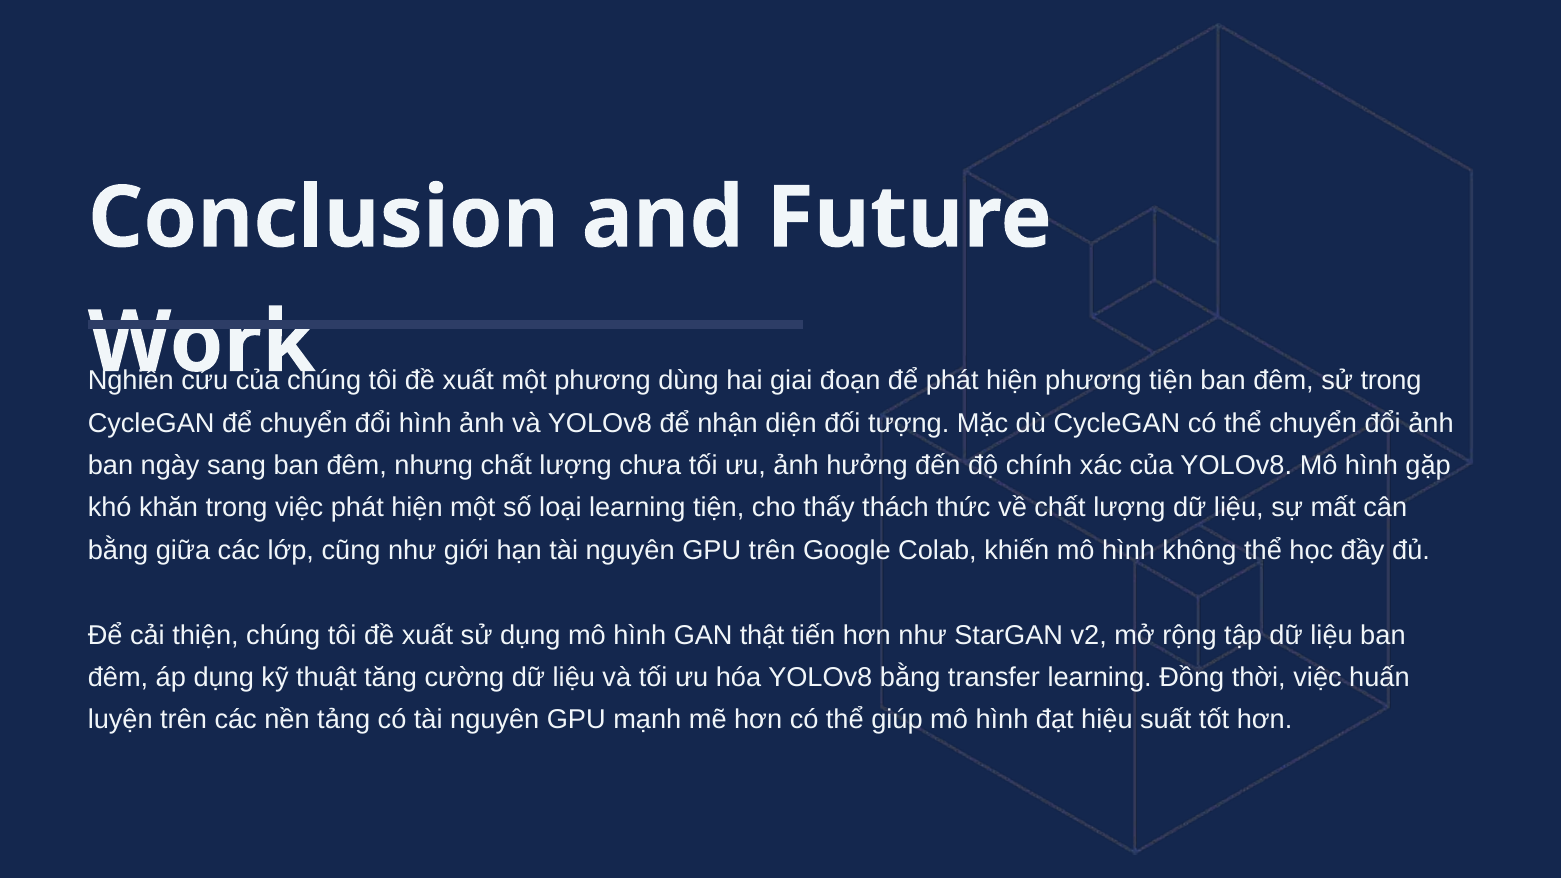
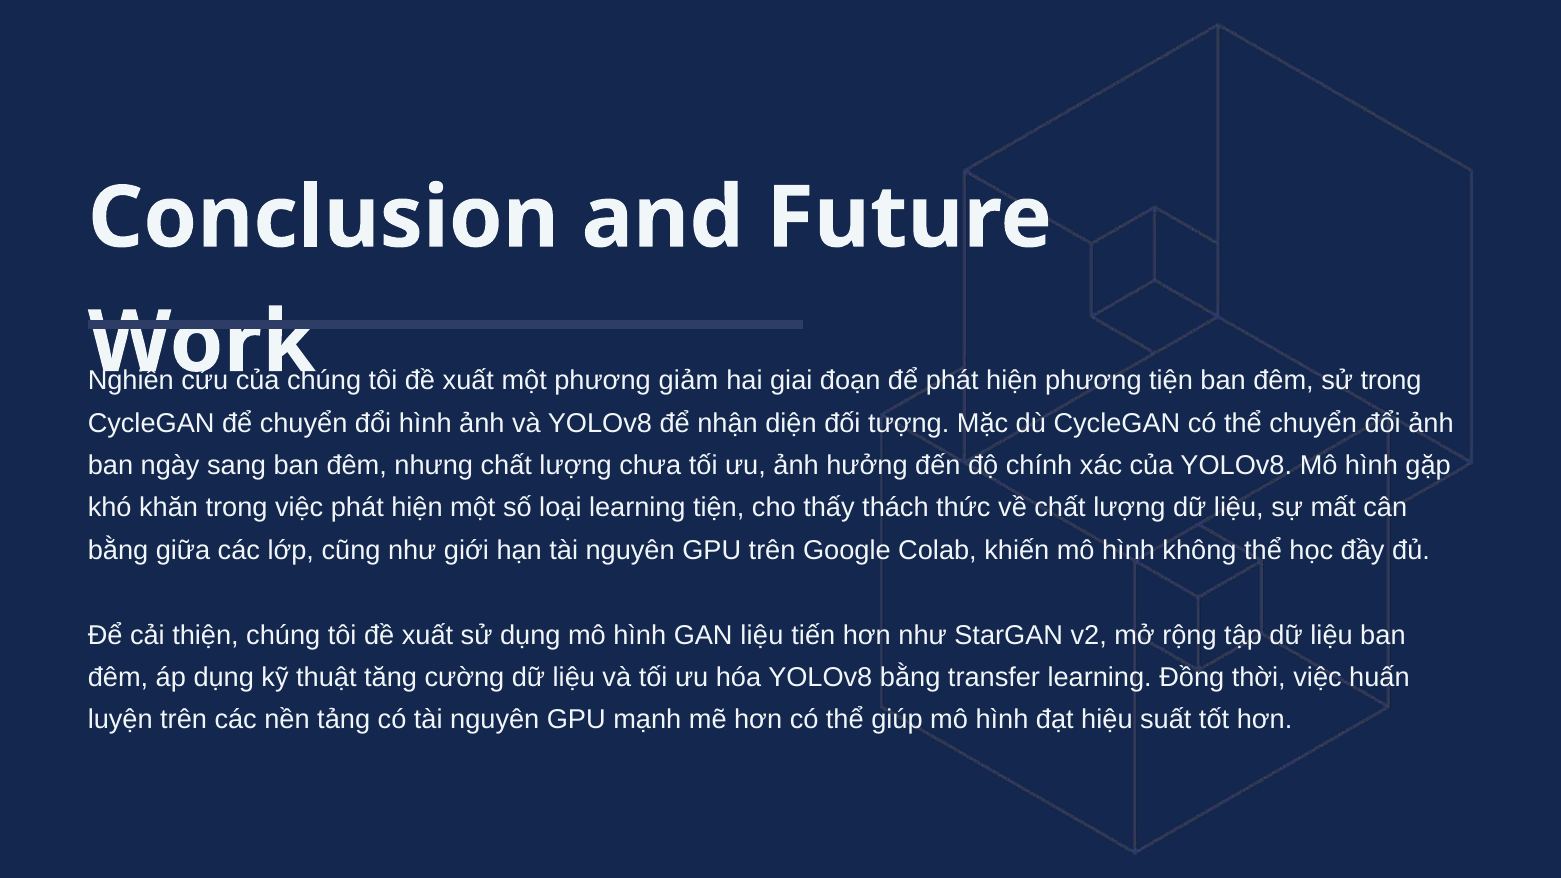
dùng: dùng -> giảm (688, 381)
GAN thật: thật -> liệu (762, 635)
